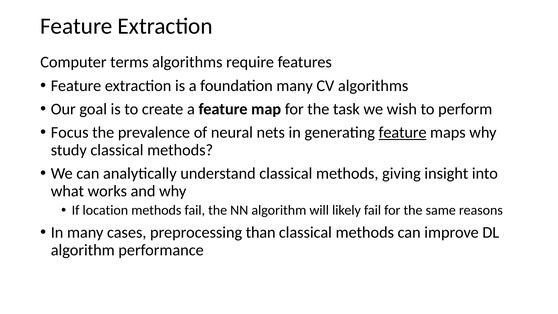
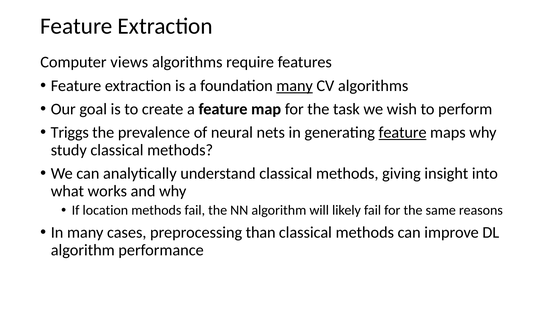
terms: terms -> views (129, 62)
many underline: none -> present (295, 86)
Focus: Focus -> Triggs (70, 132)
